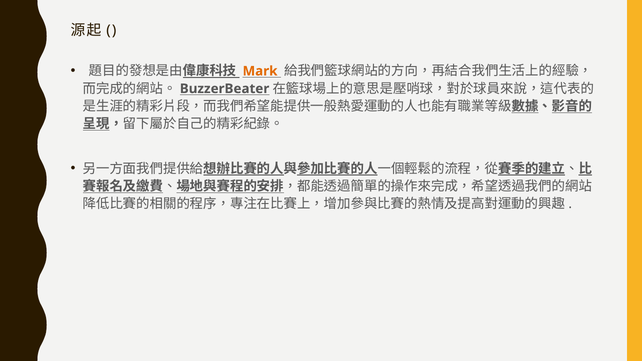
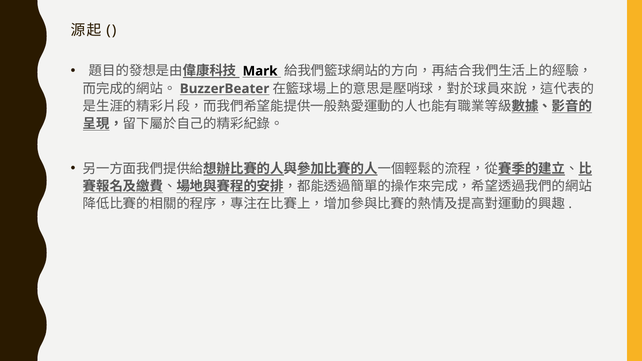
Mark colour: orange -> black (260, 71)
